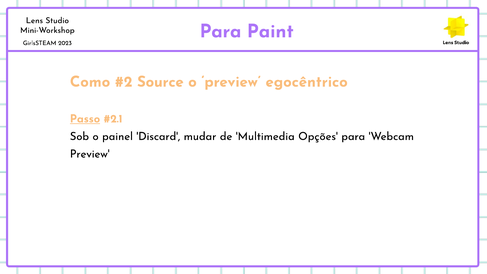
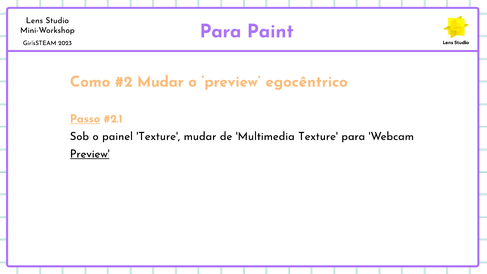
Source: Source -> Mudar (160, 82)
painel Discard: Discard -> Texture (158, 136)
Multimedia Opções: Opções -> Texture (318, 136)
Preview underline: none -> present (90, 154)
